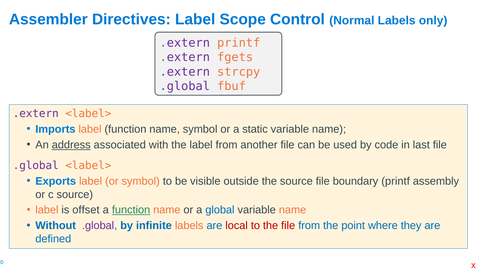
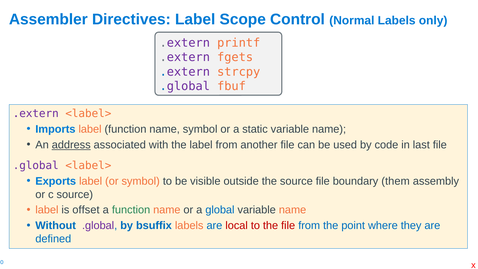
boundary printf: printf -> them (396, 181)
function underline: present -> none (131, 210)
infinite: infinite -> bsuffix (154, 226)
